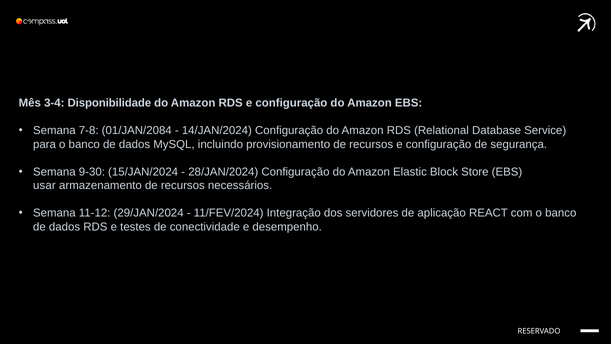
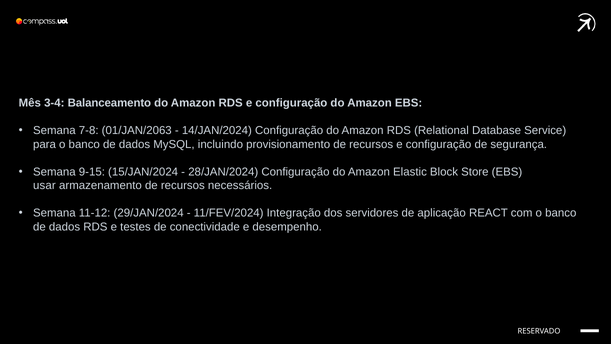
Disponibilidade: Disponibilidade -> Balanceamento (109, 103)
01/JAN/2084: 01/JAN/2084 -> 01/JAN/2063 (137, 131)
9-30: 9-30 -> 9-15 (92, 172)
